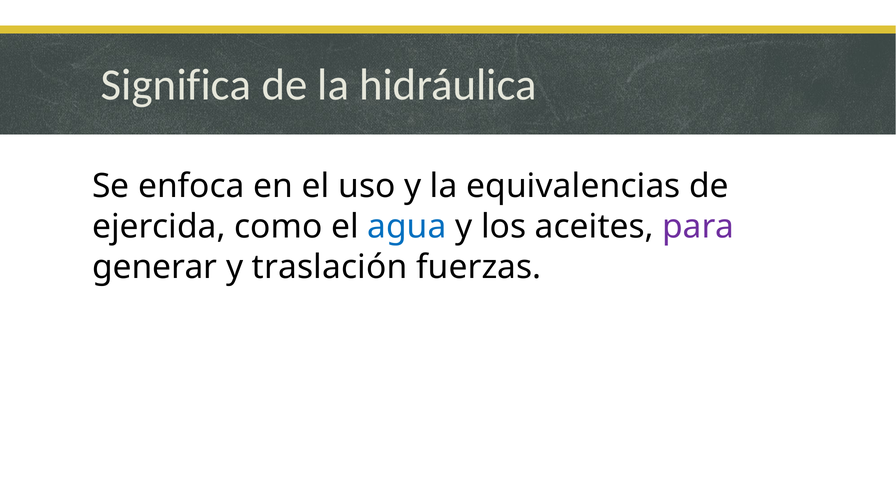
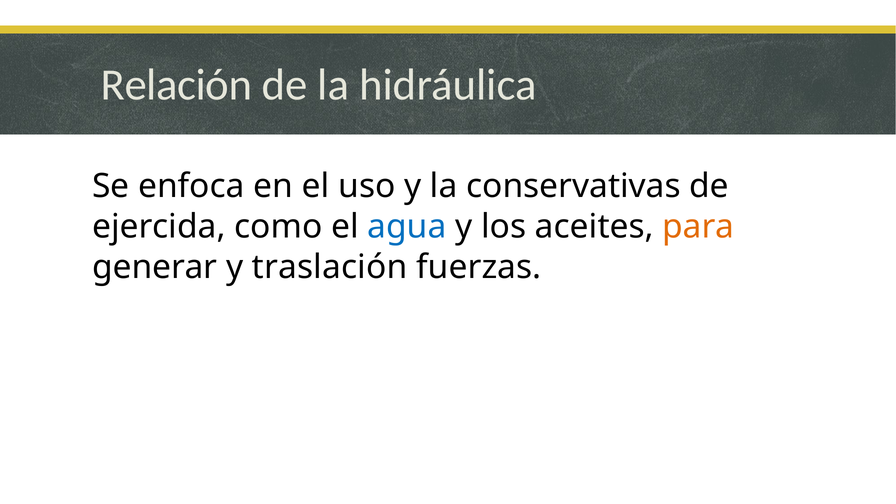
Significa: Significa -> Relación (176, 85)
equivalencias: equivalencias -> conservativas (574, 186)
para colour: purple -> orange (698, 227)
